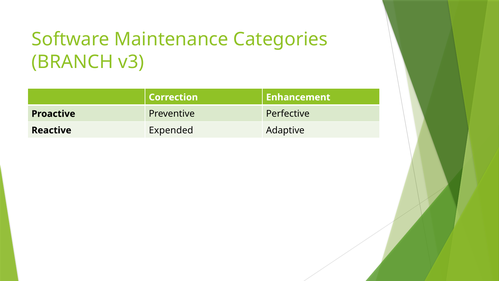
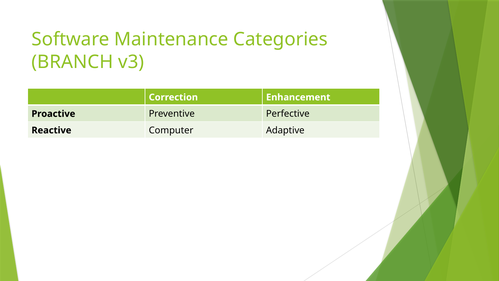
Expended: Expended -> Computer (171, 130)
